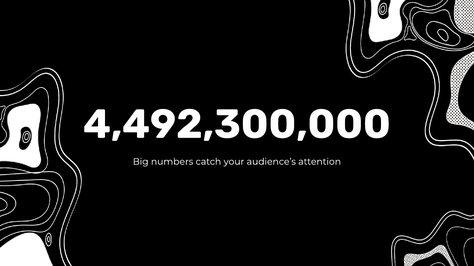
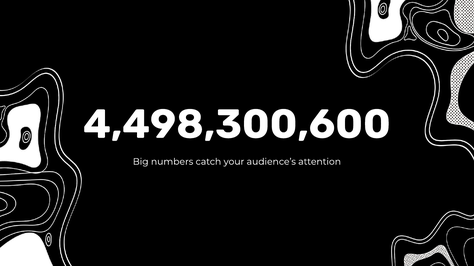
4,492,300,000: 4,492,300,000 -> 4,498,300,600 (237, 125)
